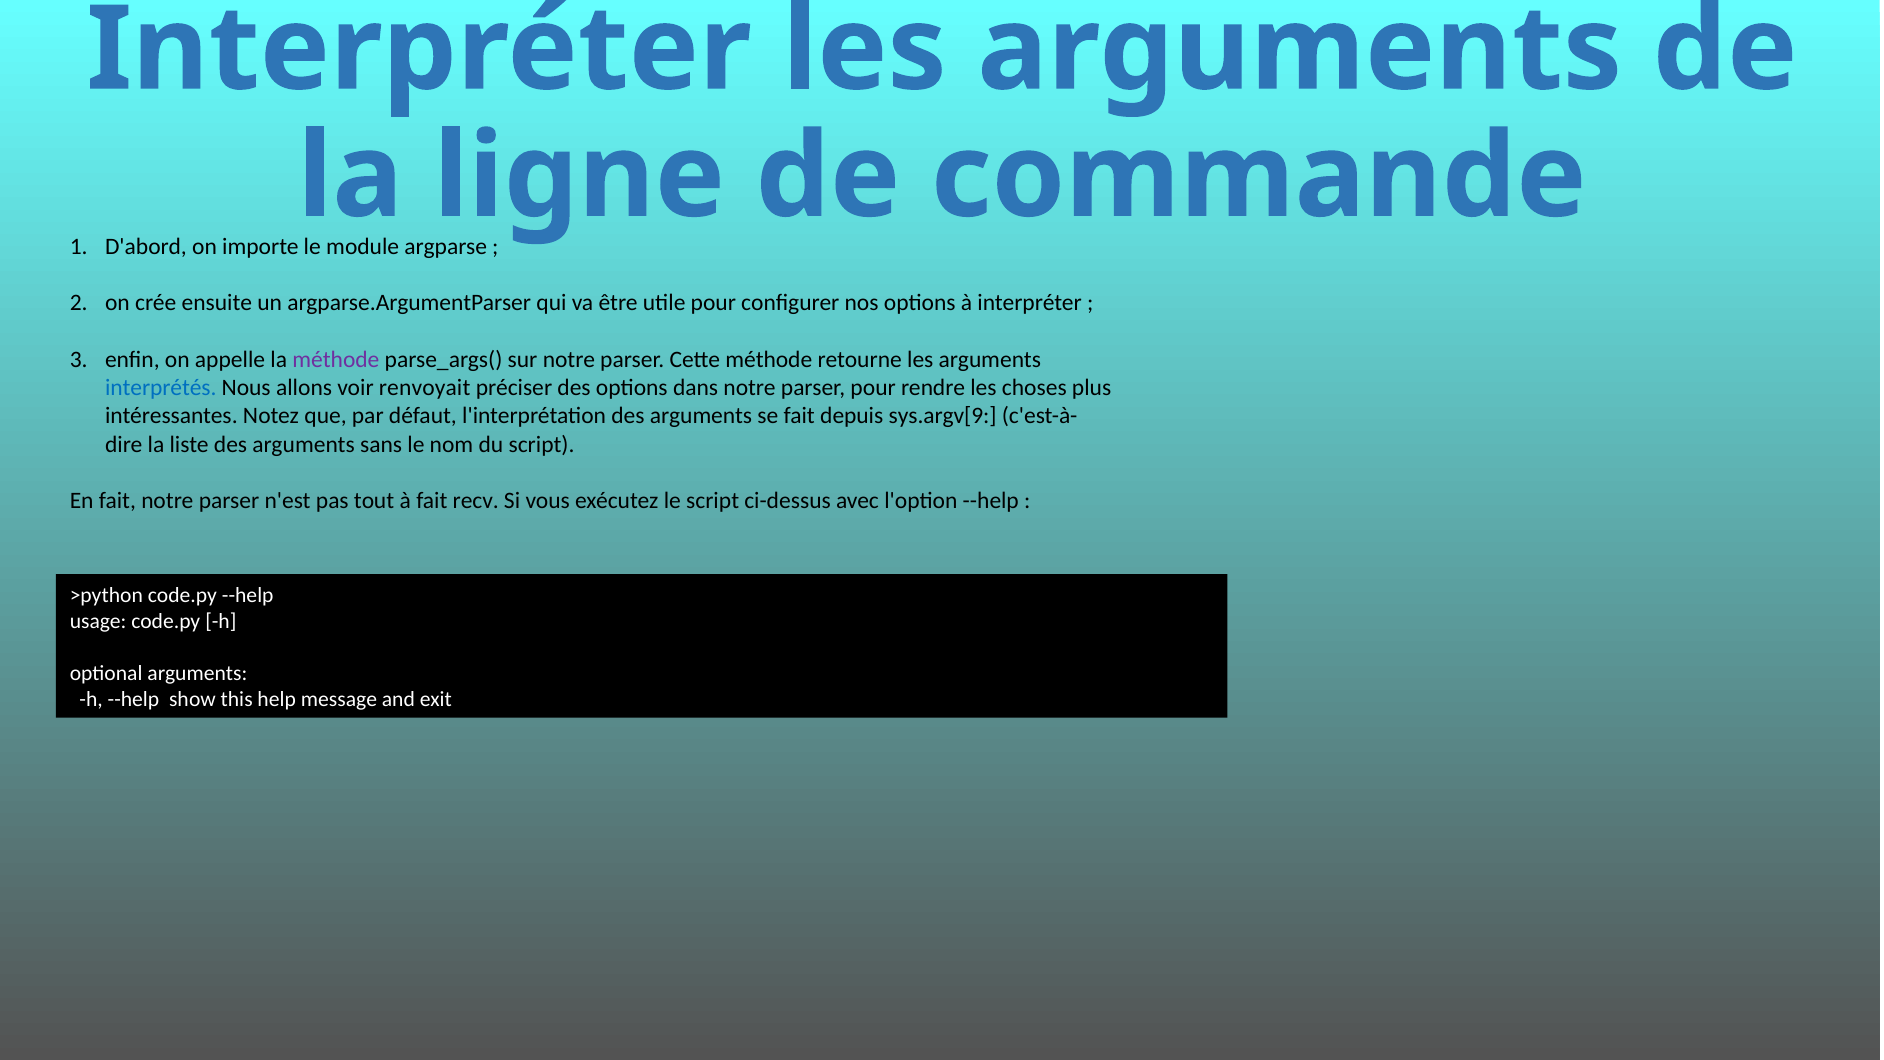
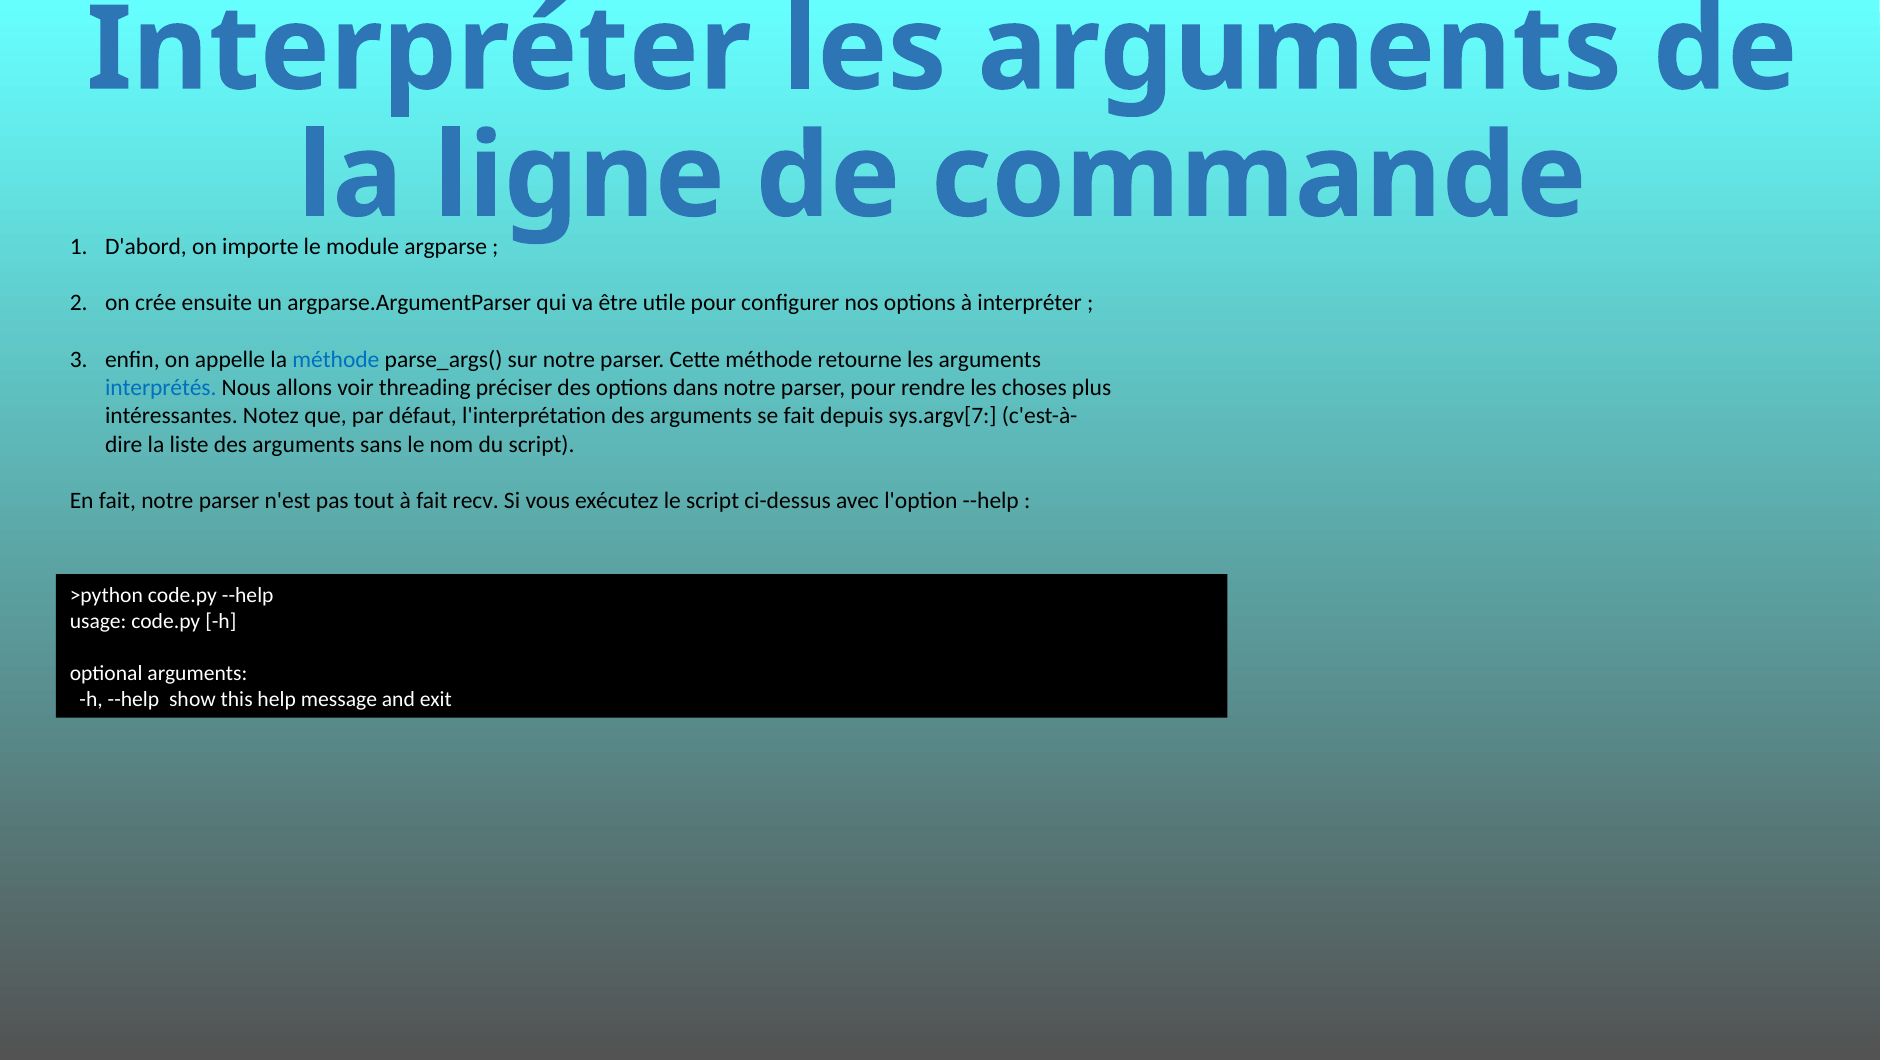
méthode colour: purple -> blue (336, 359)
renvoyait: renvoyait -> threading (425, 388)
sys.argv[9: sys.argv[9 -> sys.argv[7 (943, 416)
